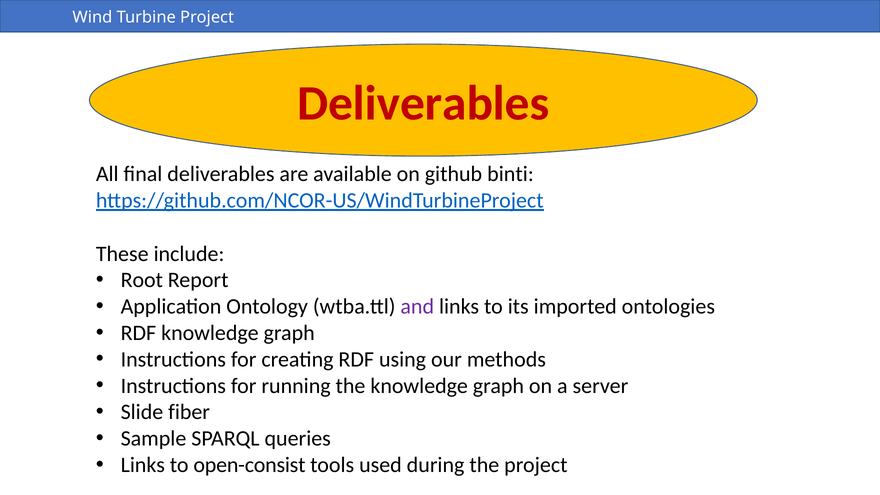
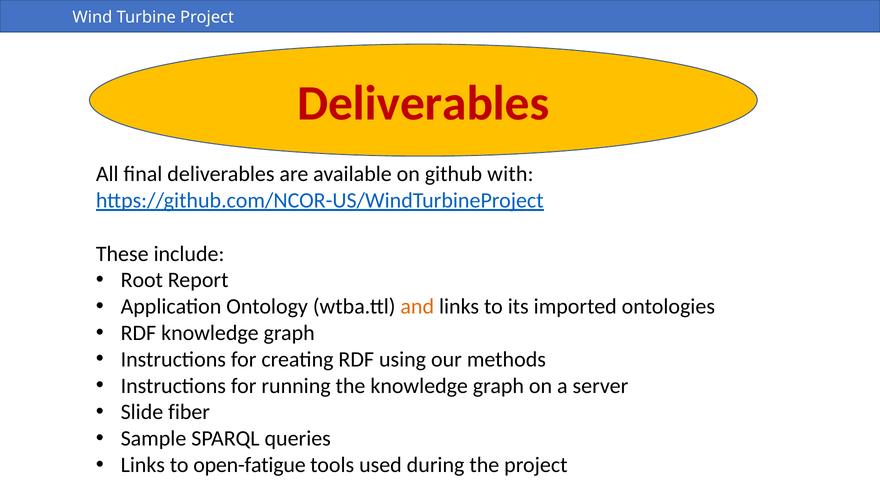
binti: binti -> with (510, 174)
and colour: purple -> orange (417, 307)
open-consist: open-consist -> open-fatigue (249, 465)
